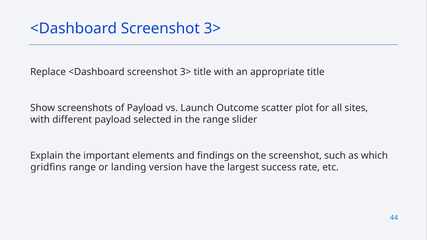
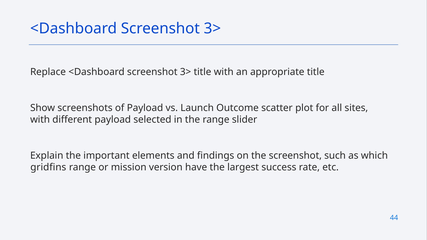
landing: landing -> mission (129, 167)
